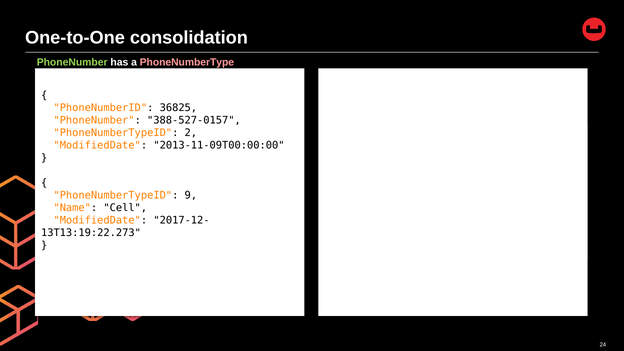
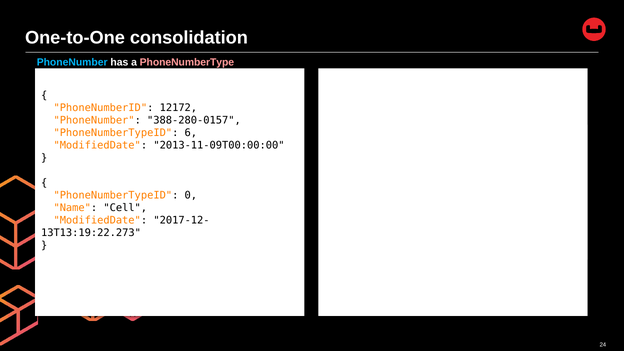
PhoneNumber colour: light green -> light blue (72, 63)
36825: 36825 -> 12172 (178, 108)
388-527-0157: 388-527-0157 -> 388-280-0157 (194, 120)
2: 2 -> 6 (191, 133)
9: 9 -> 0 (191, 195)
